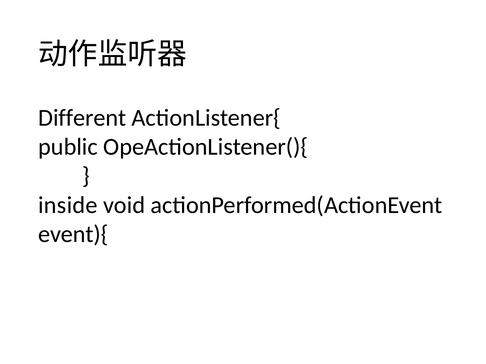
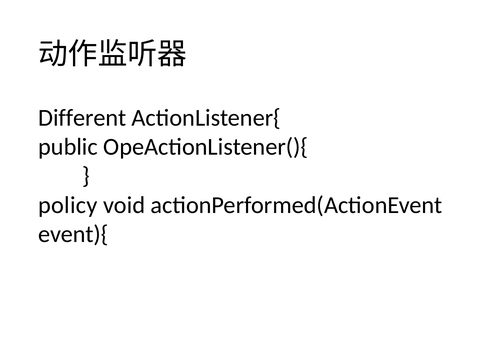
inside: inside -> policy (68, 205)
